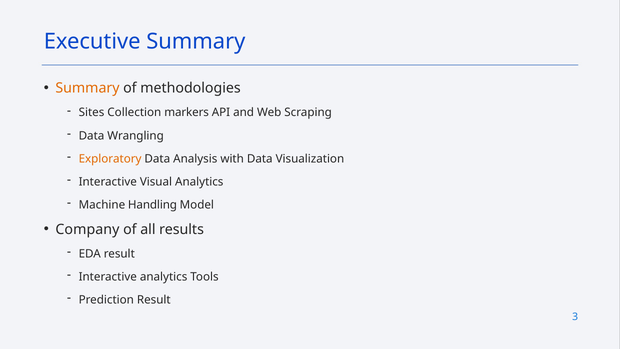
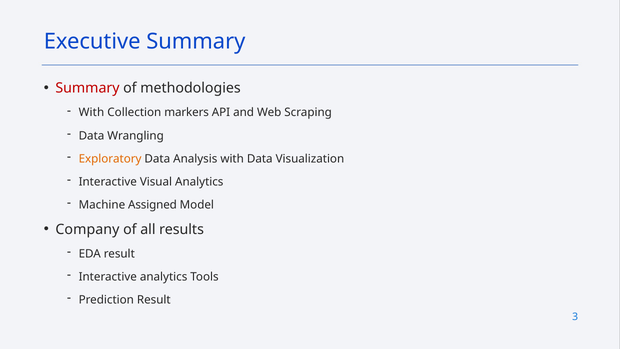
Summary colour: orange -> red (87, 88)
Sites: Sites -> With (91, 113)
Handling: Handling -> Assigned (152, 205)
